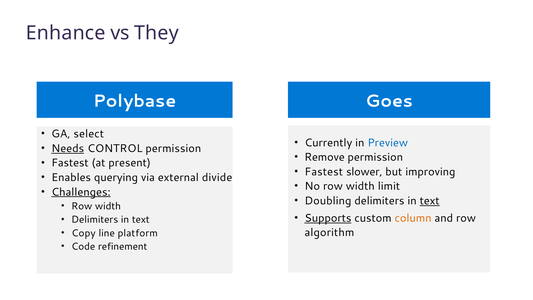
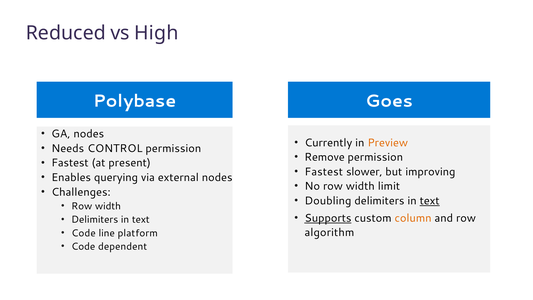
Enhance: Enhance -> Reduced (66, 33)
They: They -> High (156, 33)
GA select: select -> nodes (89, 134)
Preview colour: blue -> orange (388, 143)
Needs underline: present -> none (68, 148)
external divide: divide -> nodes (217, 177)
Challenges underline: present -> none (81, 192)
Copy: Copy -> Code (83, 233)
refinement: refinement -> dependent (123, 246)
